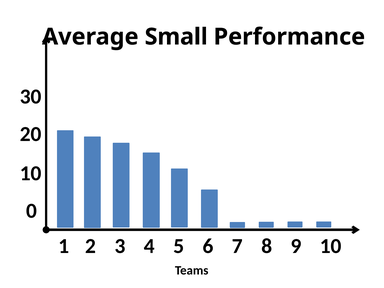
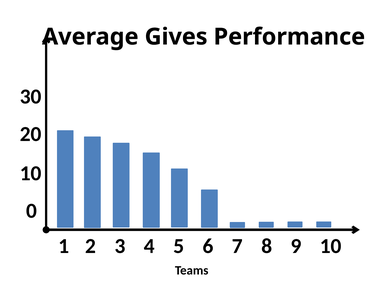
Small: Small -> Gives (176, 37)
